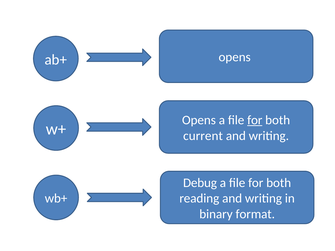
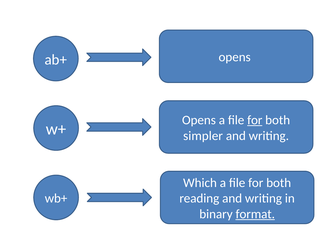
current: current -> simpler (203, 136)
Debug: Debug -> Which (200, 183)
format underline: none -> present (255, 214)
